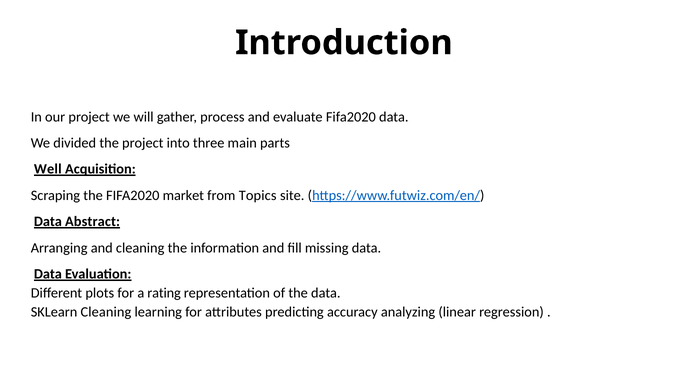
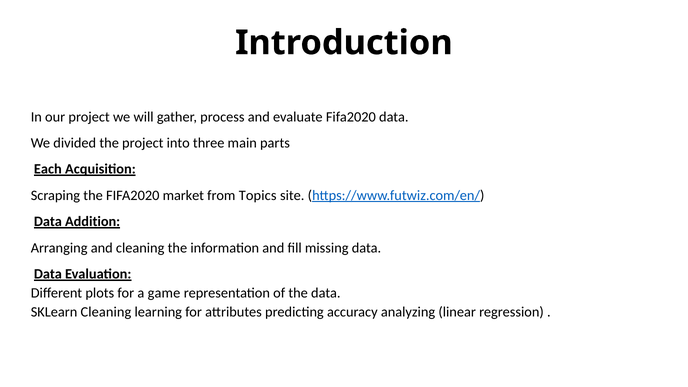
Well: Well -> Each (48, 169)
Abstract: Abstract -> Addition (93, 222)
rating: rating -> game (164, 293)
